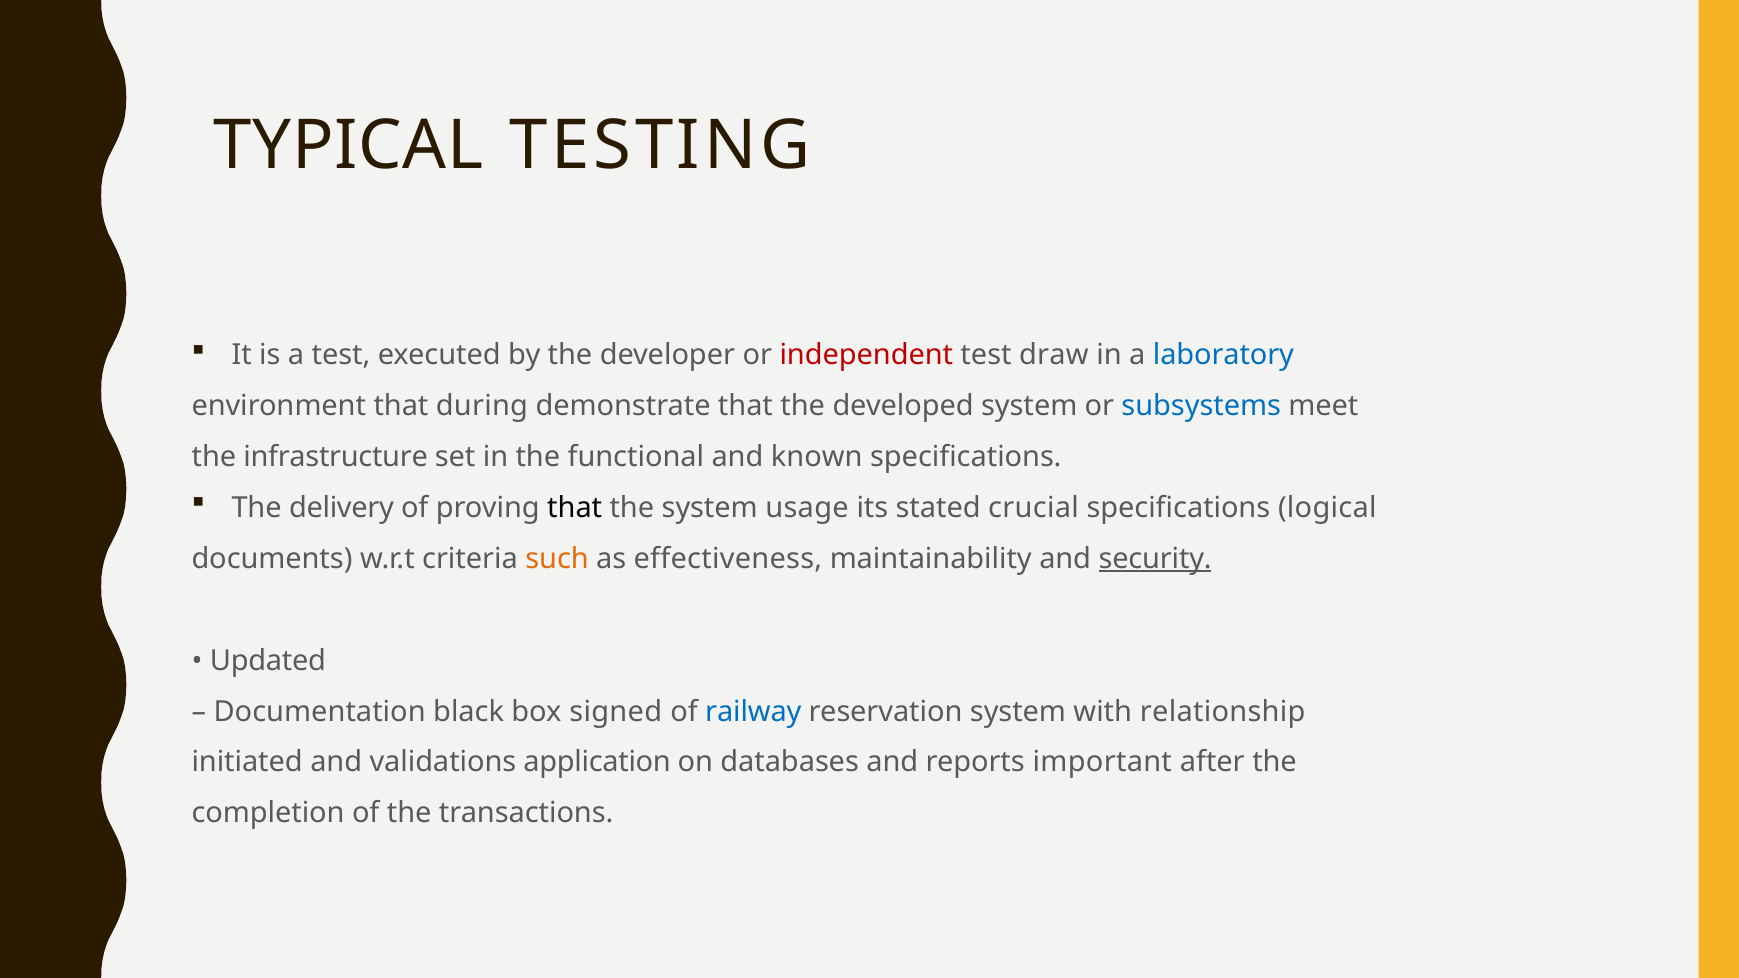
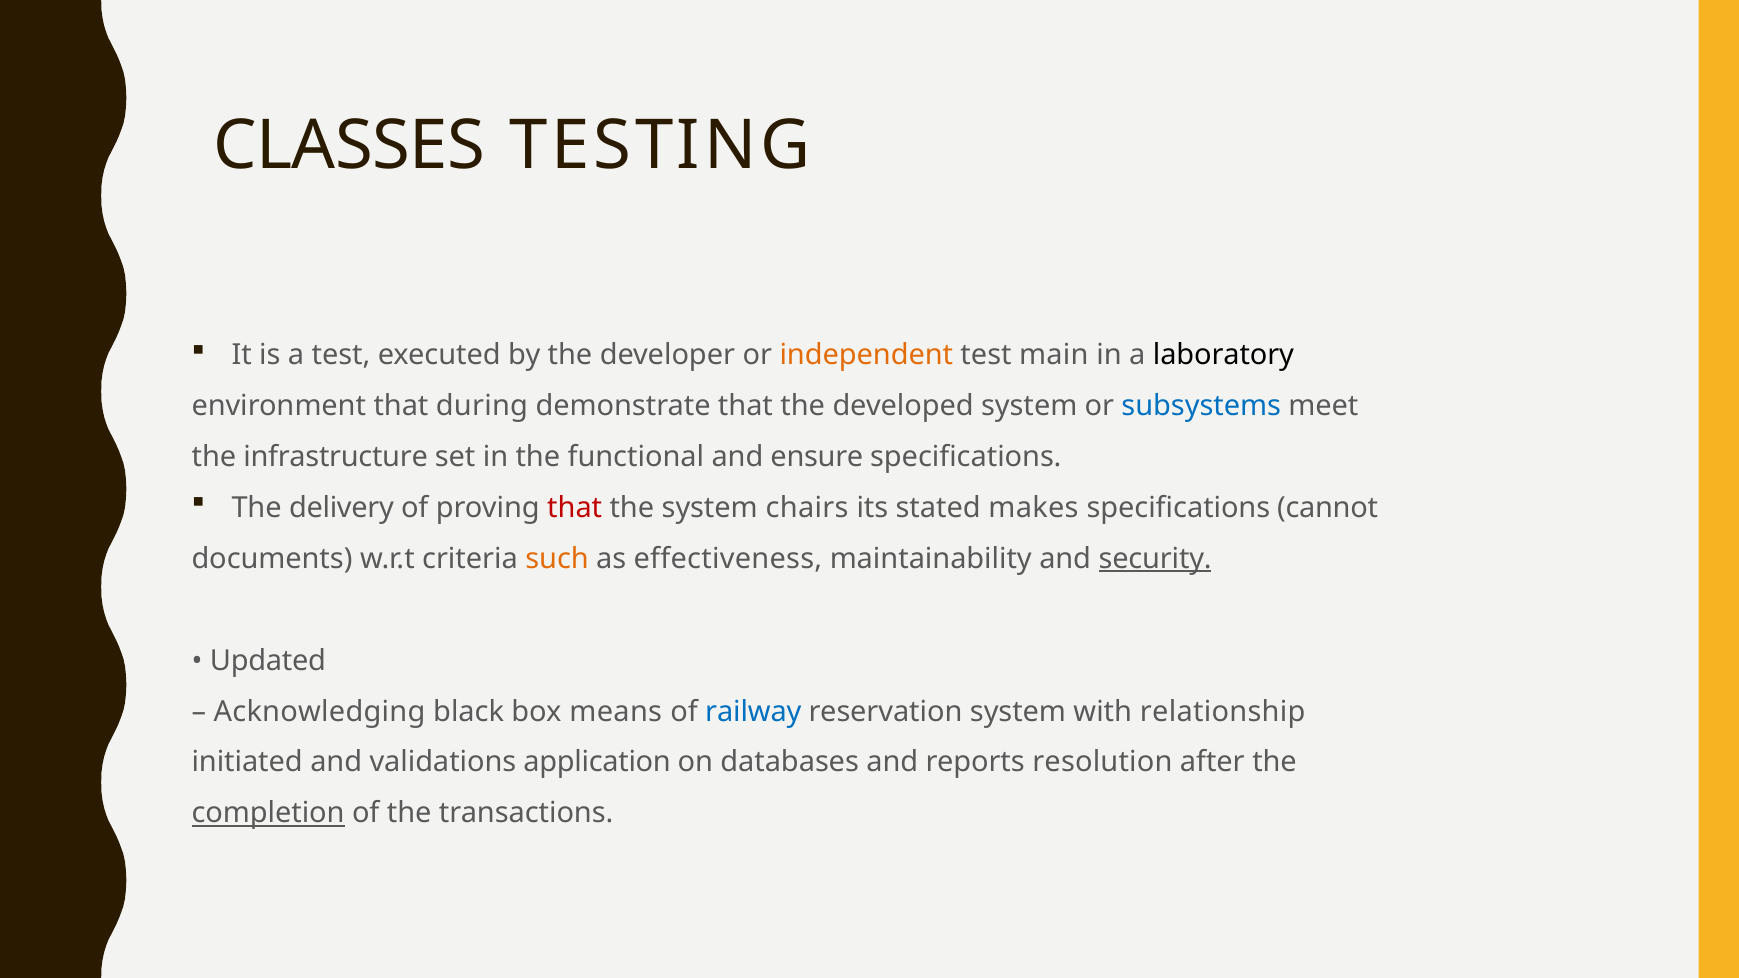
TYPICAL: TYPICAL -> CLASSES (349, 145)
independent colour: red -> orange (866, 355)
draw: draw -> main (1054, 355)
laboratory colour: blue -> black (1223, 355)
known: known -> ensure (817, 457)
that colour: black -> red (575, 508)
usage: usage -> chairs (807, 508)
crucial: crucial -> makes (1033, 508)
logical: logical -> cannot (1328, 508)
Documentation: Documentation -> Acknowledging (320, 712)
signed: signed -> means (616, 712)
important: important -> resolution (1102, 763)
completion underline: none -> present (268, 813)
